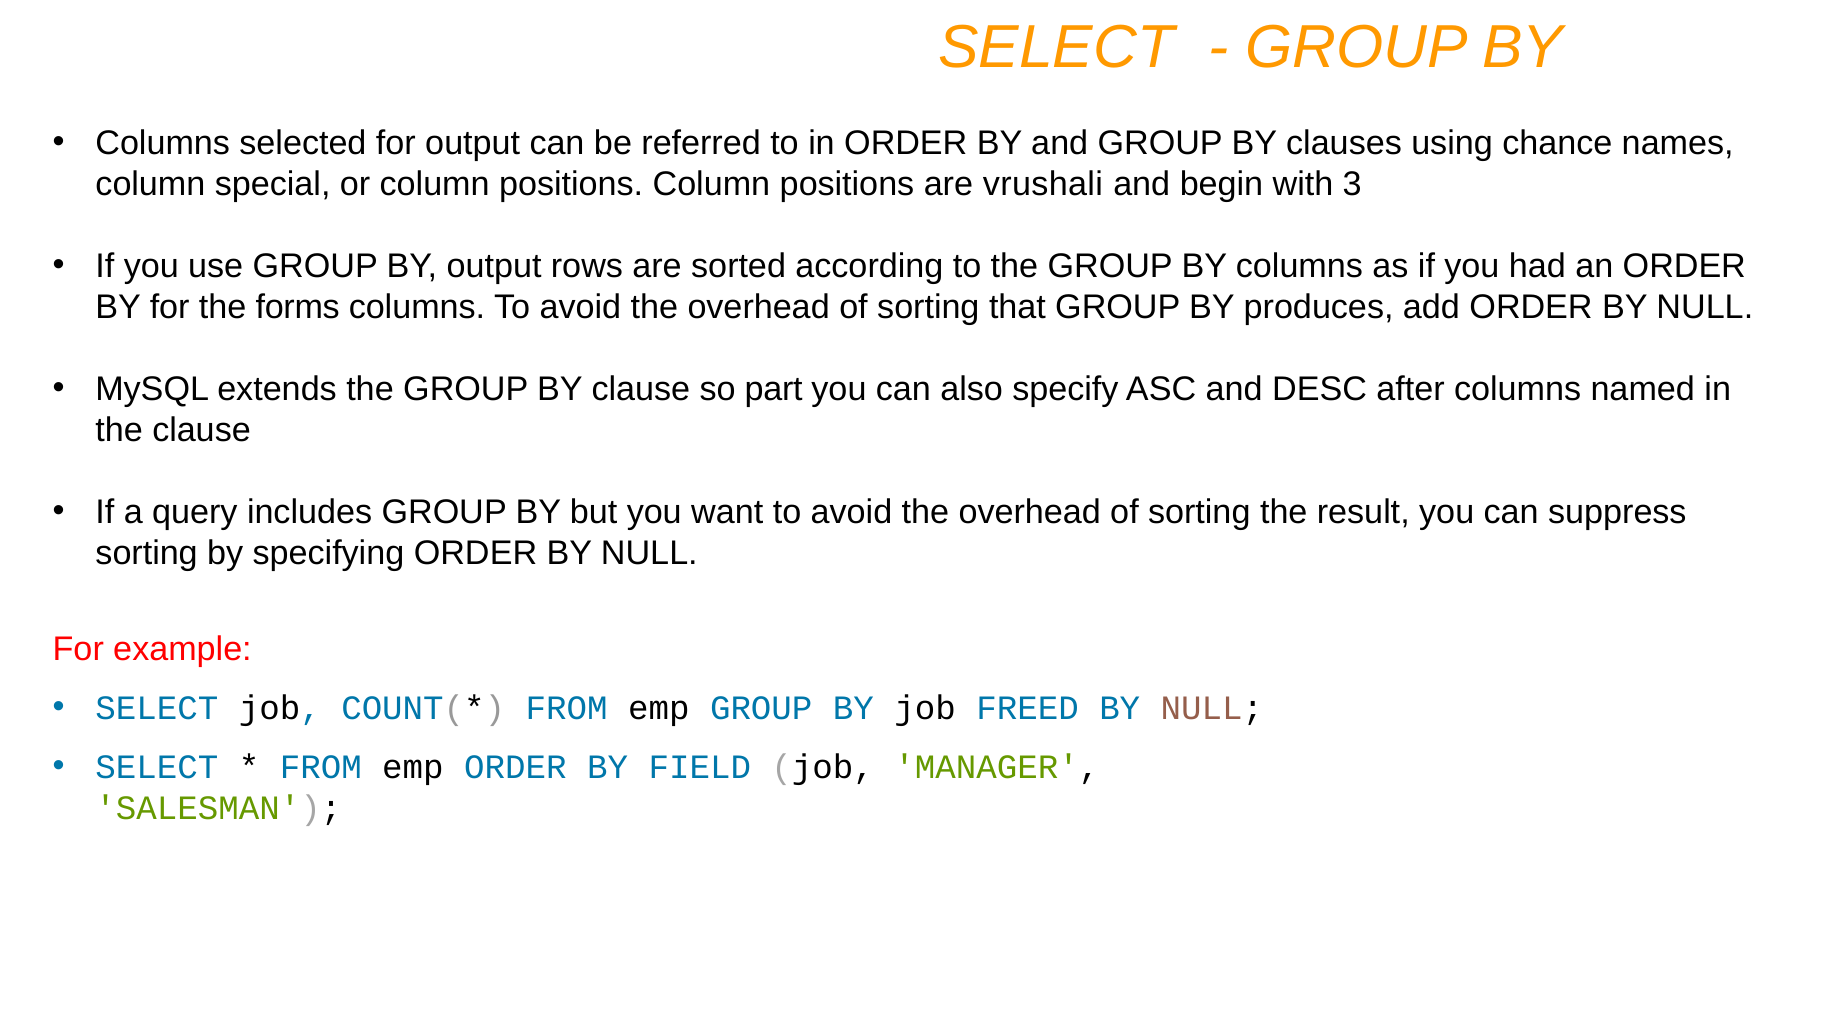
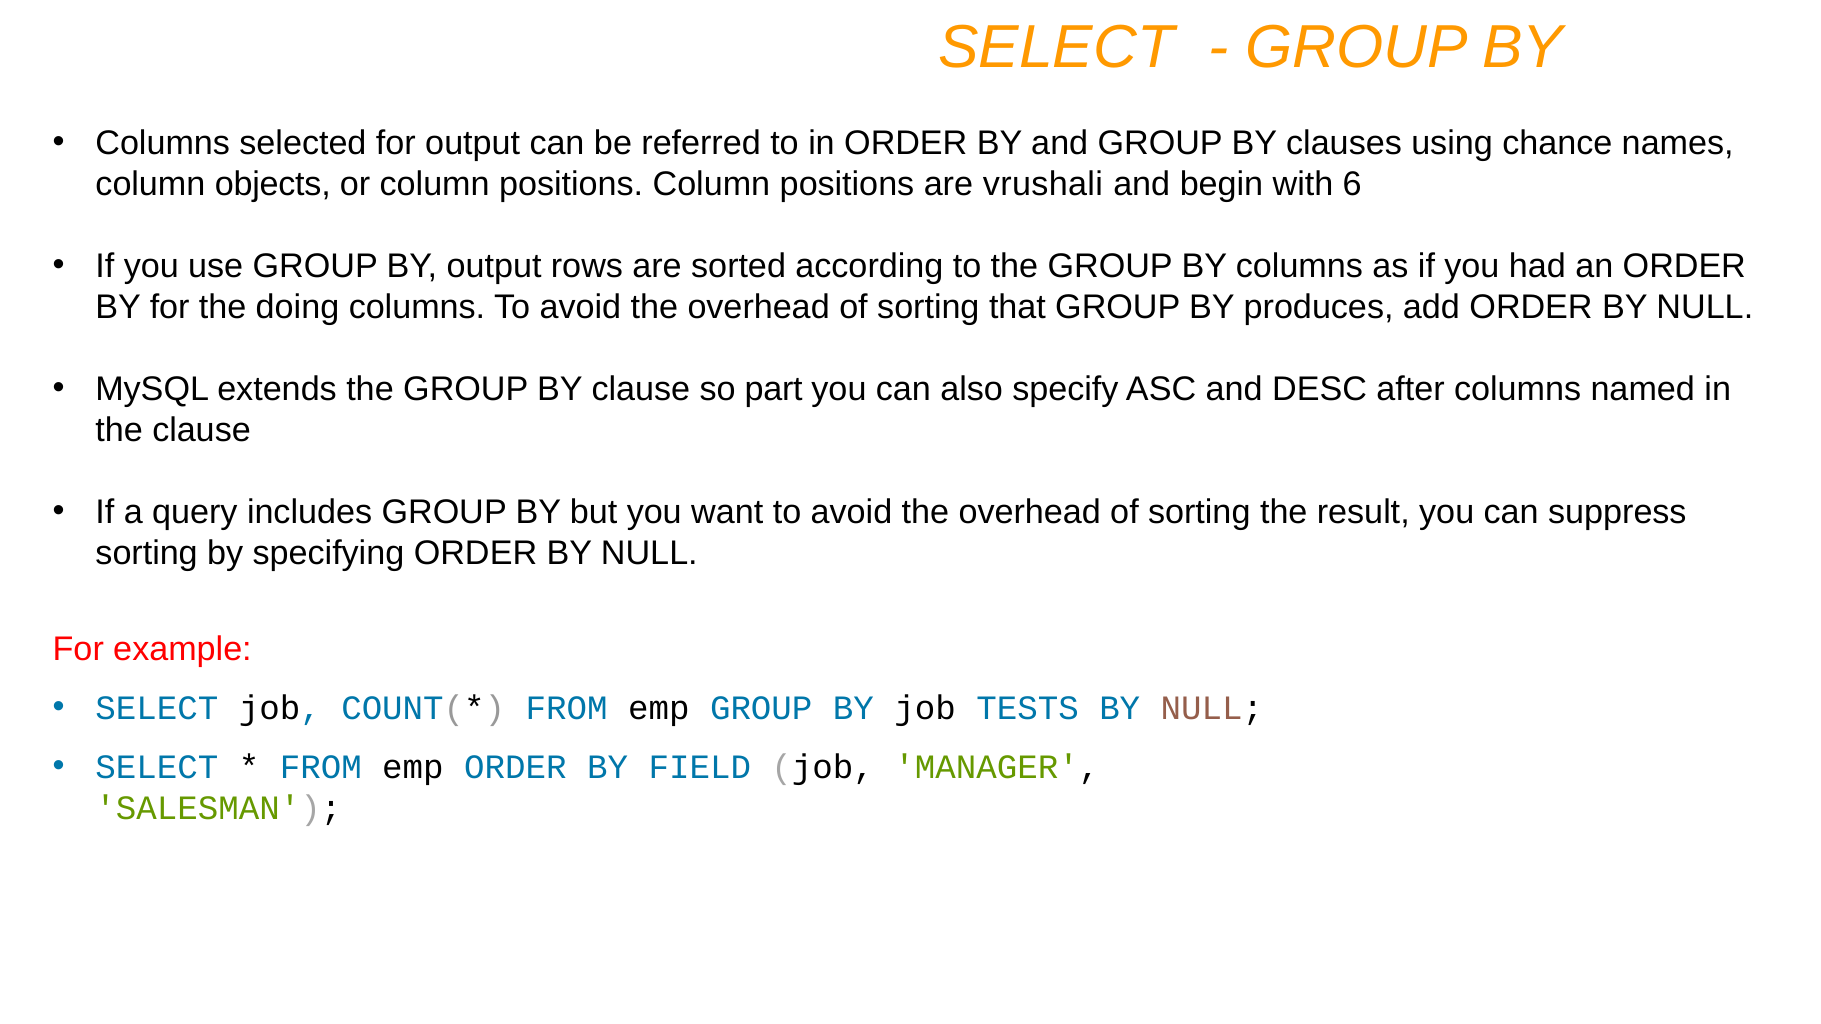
special: special -> objects (273, 184)
3: 3 -> 6 (1352, 184)
forms: forms -> doing (298, 307)
FREED: FREED -> TESTS (1028, 708)
